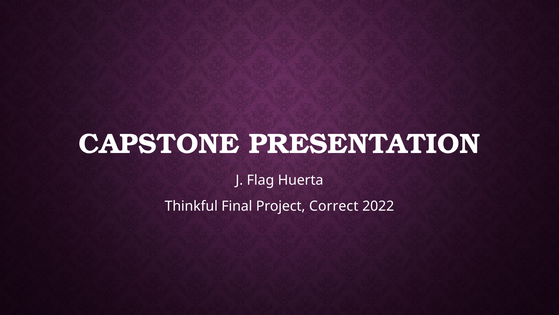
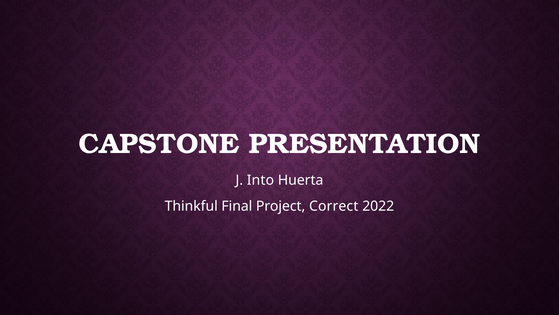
Flag: Flag -> Into (260, 180)
